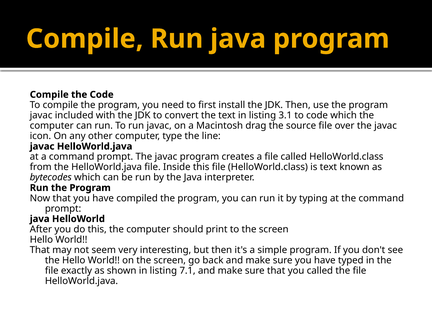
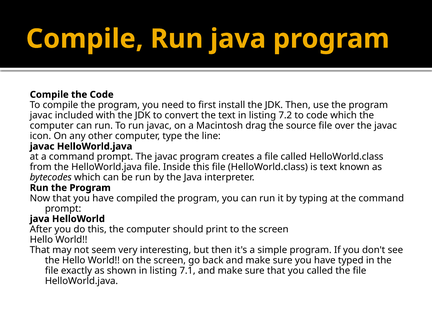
3.1: 3.1 -> 7.2 (285, 115)
